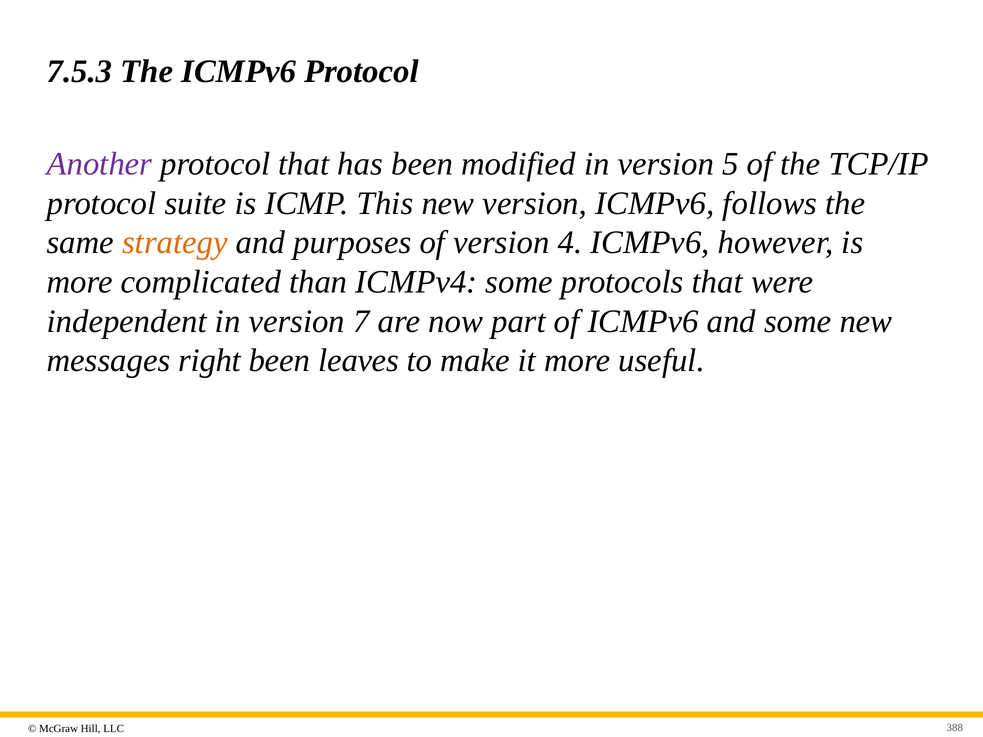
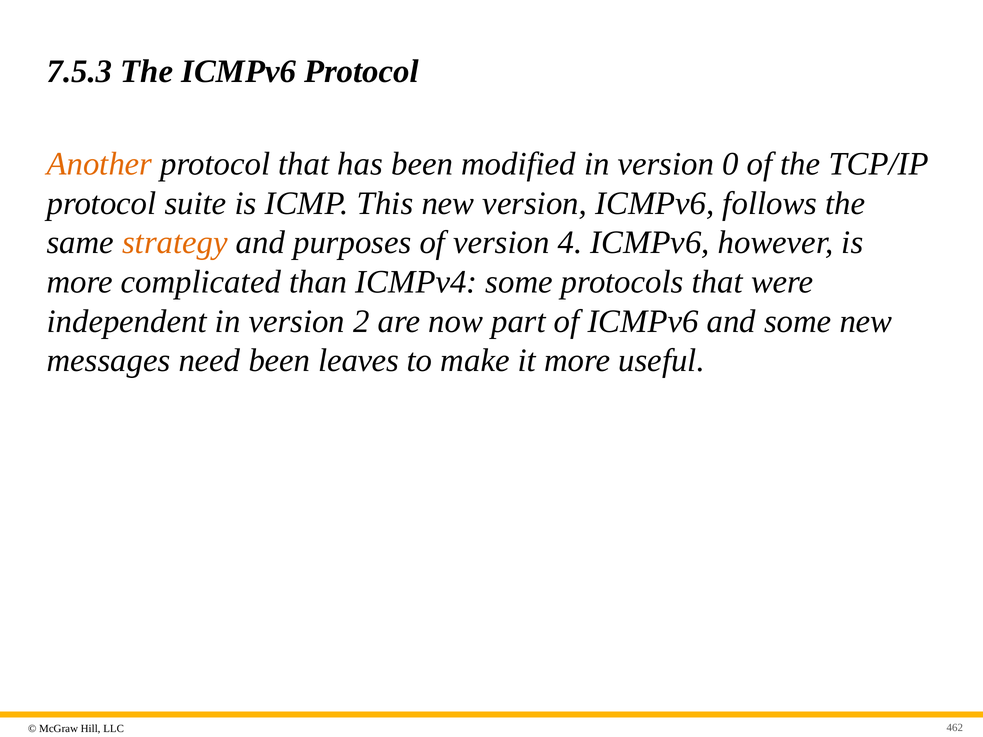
Another colour: purple -> orange (99, 164)
5: 5 -> 0 (730, 164)
7: 7 -> 2 (361, 321)
right: right -> need (209, 361)
388: 388 -> 462 (955, 728)
